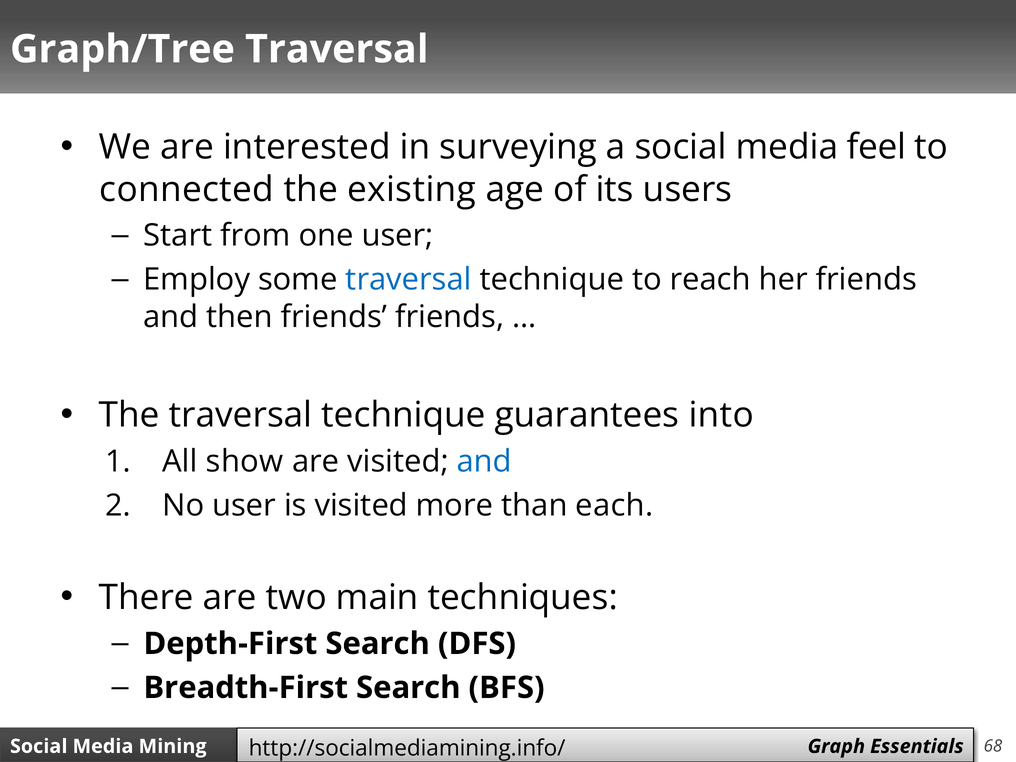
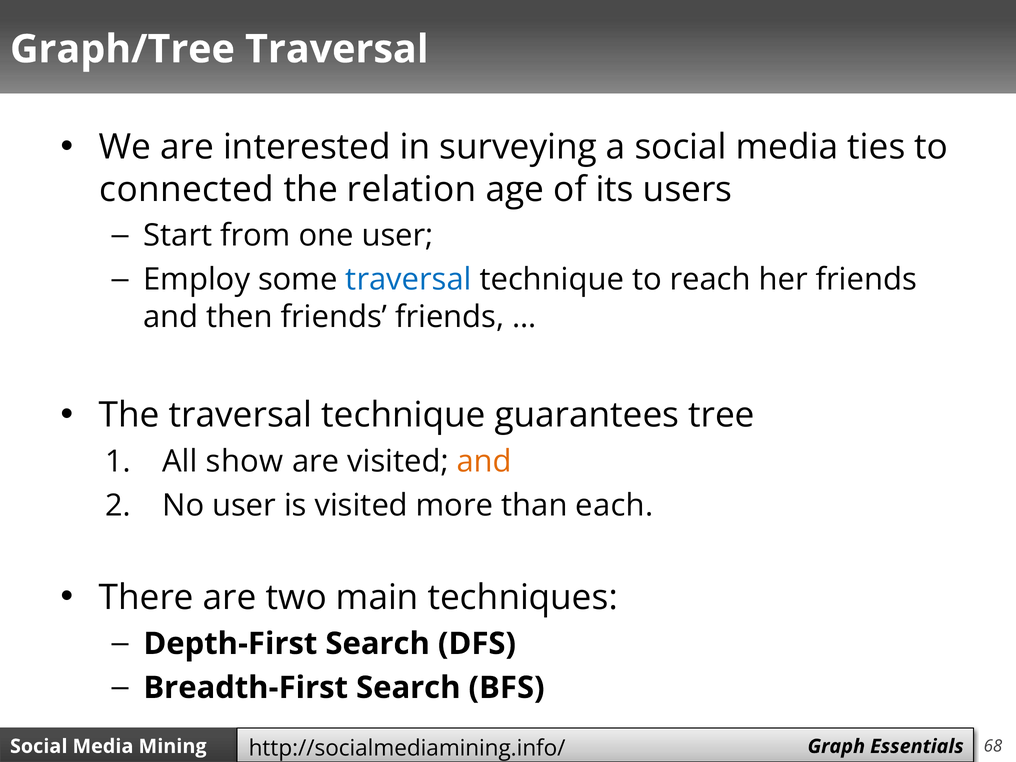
feel: feel -> ties (876, 147)
existing: existing -> relation (412, 189)
into: into -> tree (722, 415)
and colour: blue -> orange (484, 461)
